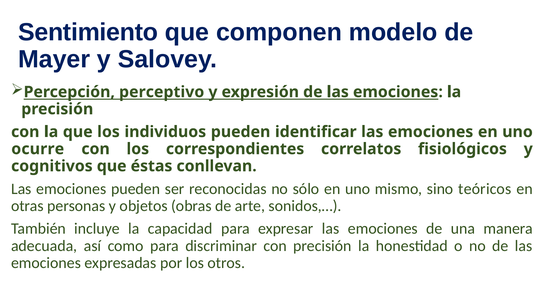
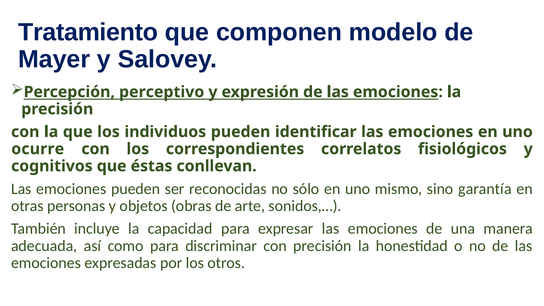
Sentimiento: Sentimiento -> Tratamiento (88, 32)
teóricos: teóricos -> garantía (485, 189)
